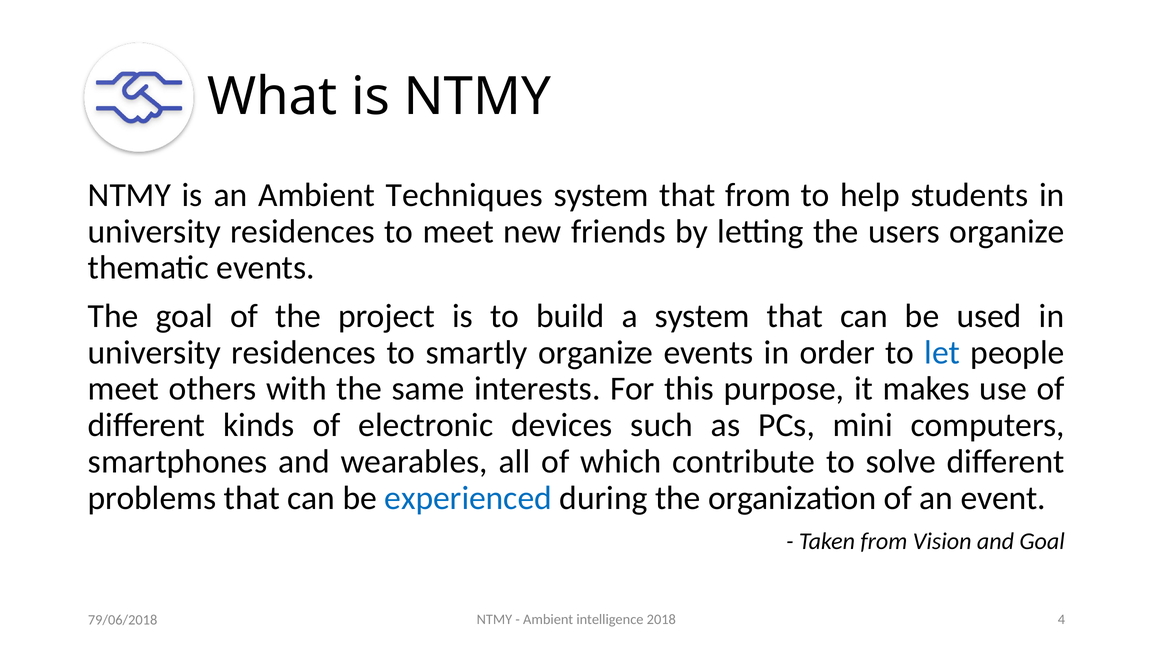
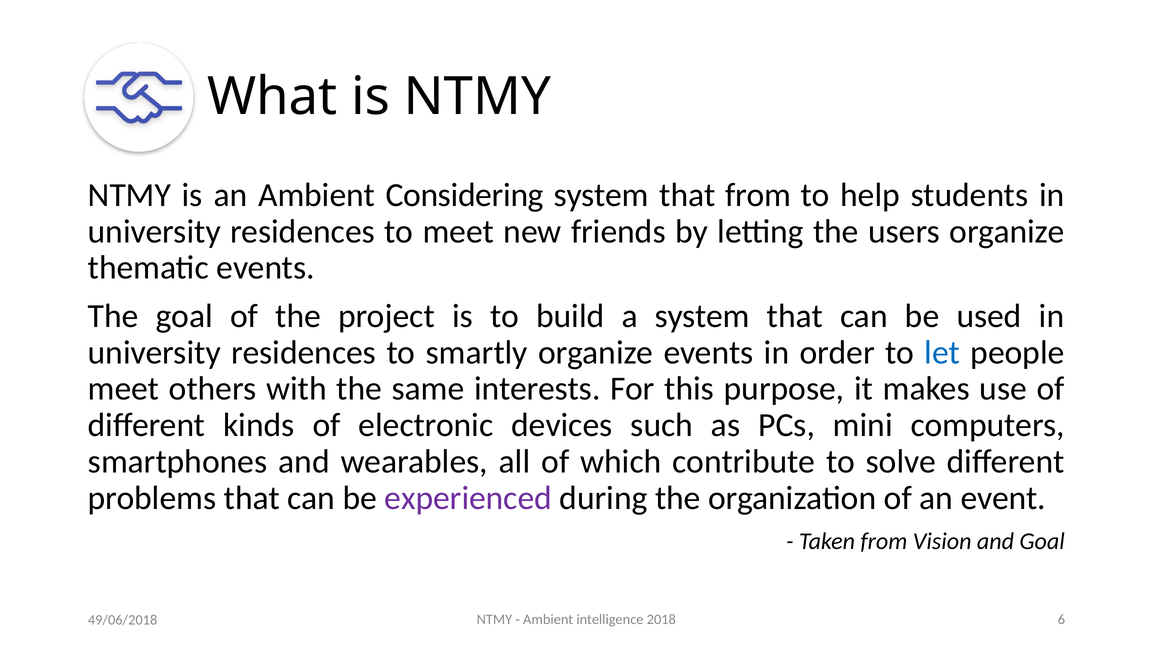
Techniques: Techniques -> Considering (465, 195)
experienced colour: blue -> purple (468, 498)
4: 4 -> 6 (1061, 619)
79/06/2018: 79/06/2018 -> 49/06/2018 (123, 619)
